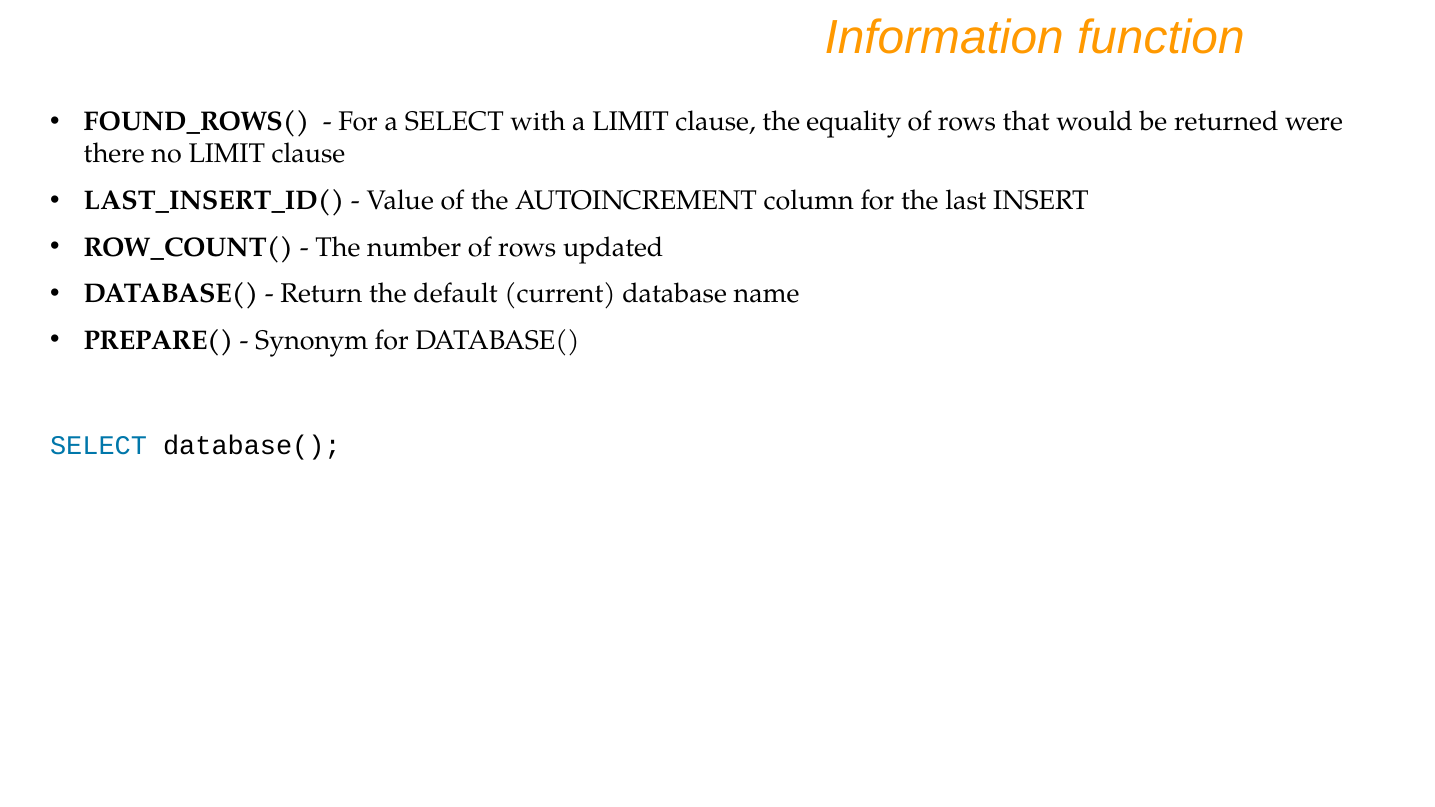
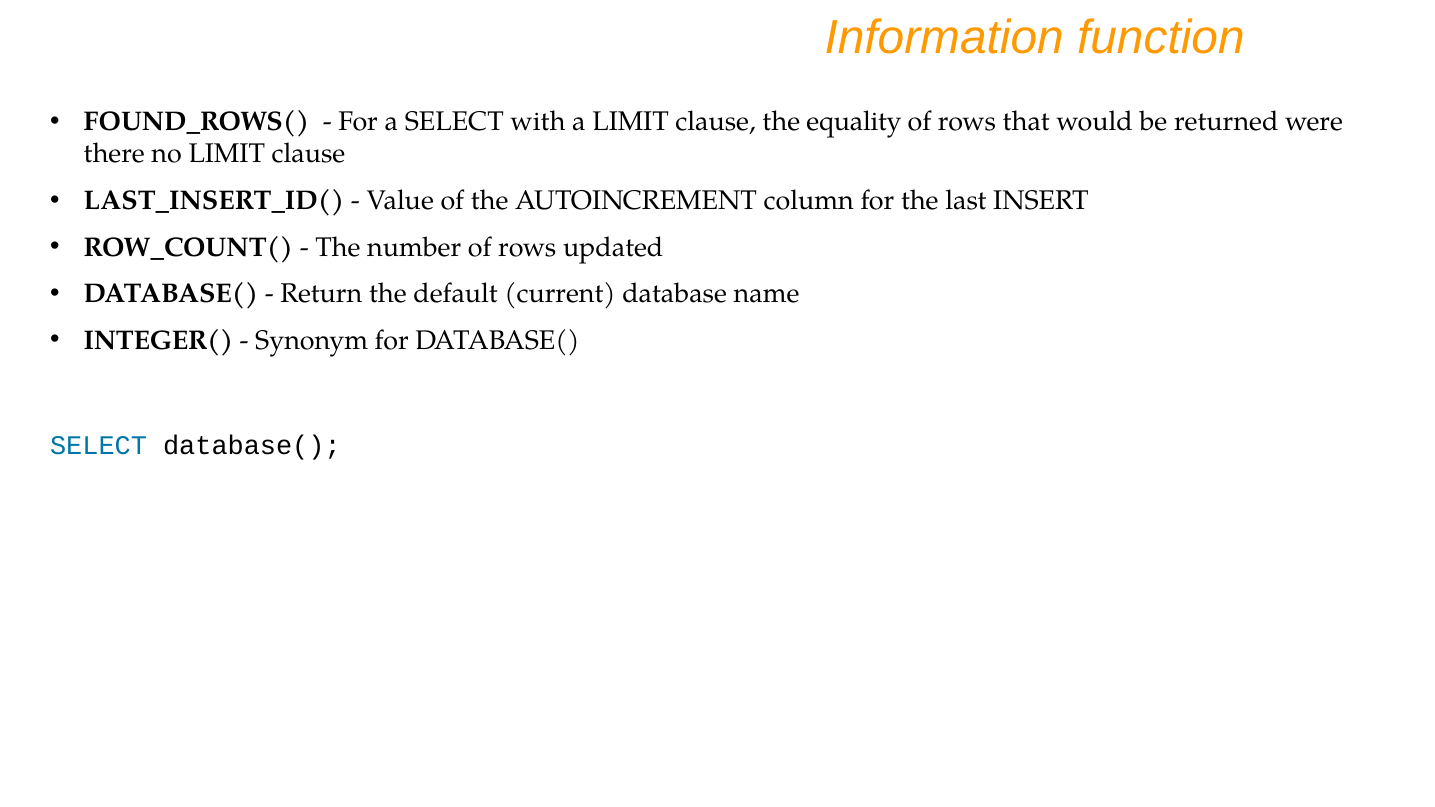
PREPARE(: PREPARE( -> INTEGER( (158, 340)
